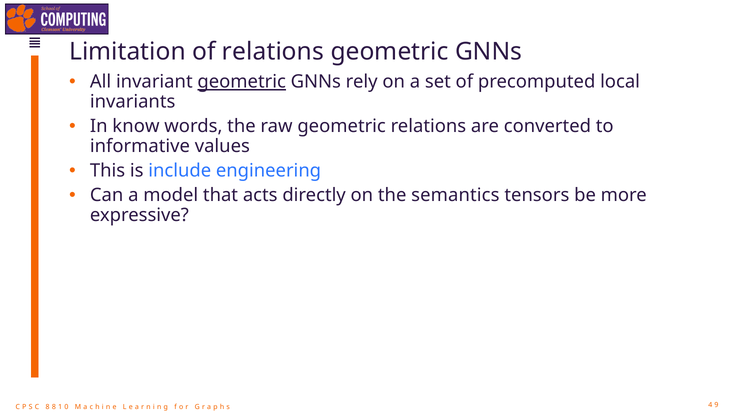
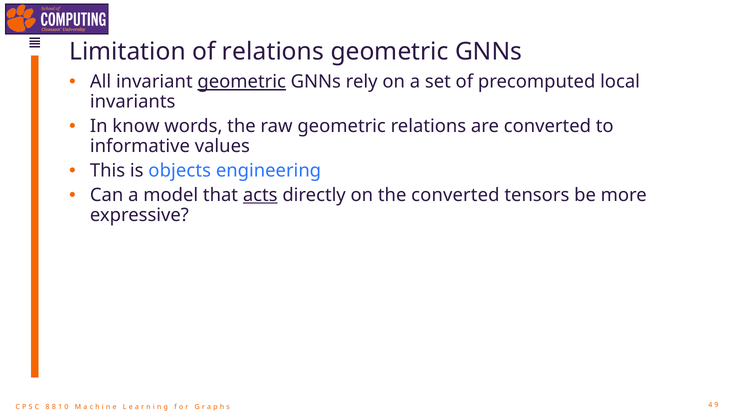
include: include -> objects (180, 171)
acts underline: none -> present (260, 195)
the semantics: semantics -> converted (455, 195)
